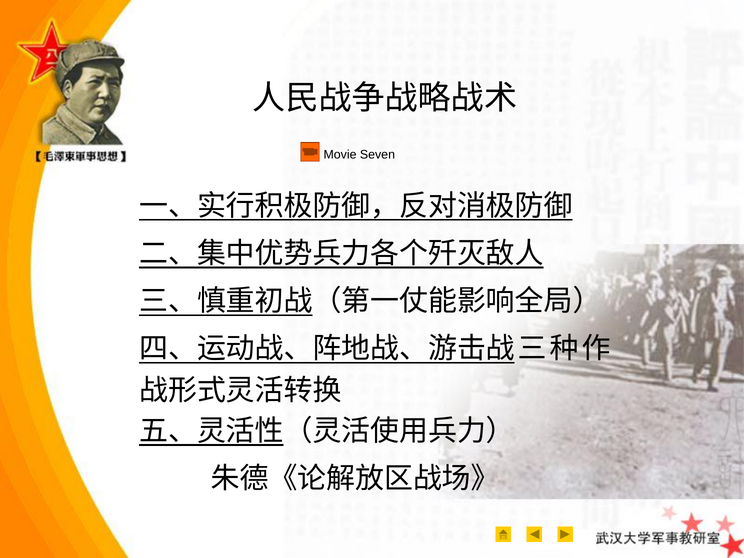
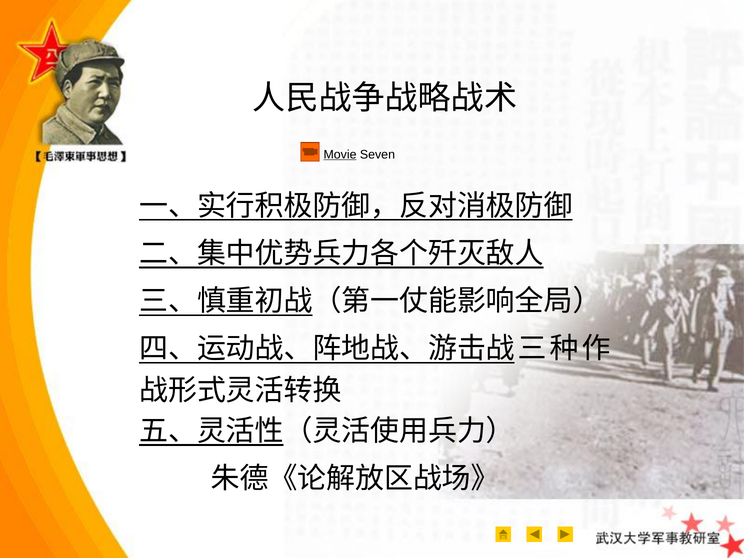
Movie underline: none -> present (340, 155)
